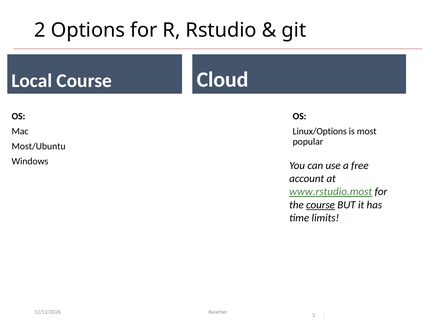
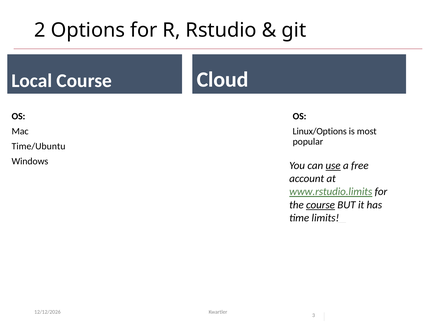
Most/Ubuntu: Most/Ubuntu -> Time/Ubuntu (39, 146)
use underline: none -> present (333, 166)
www.rstudio.most: www.rstudio.most -> www.rstudio.limits (331, 192)
